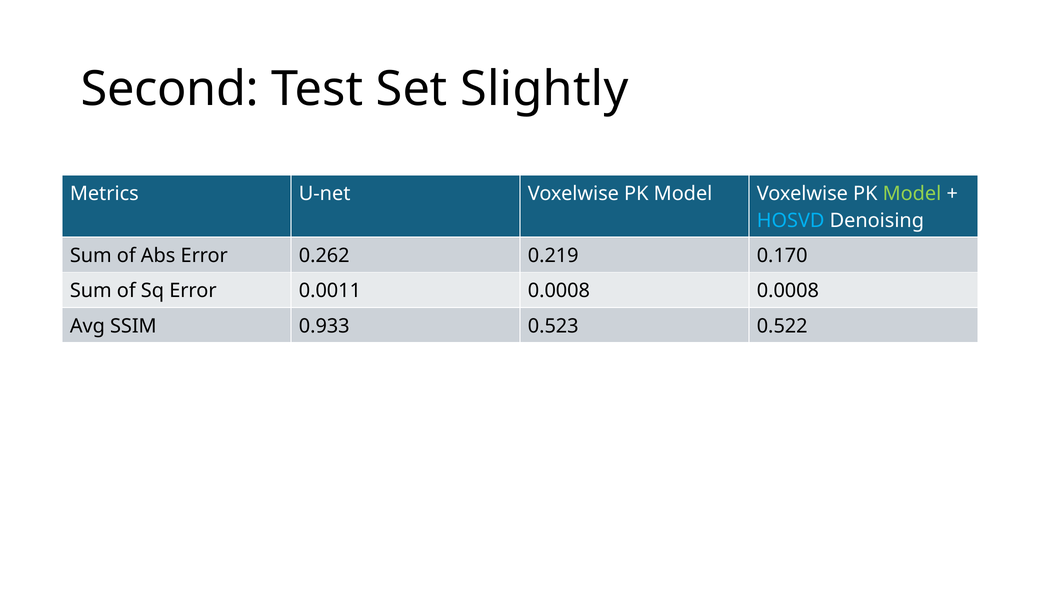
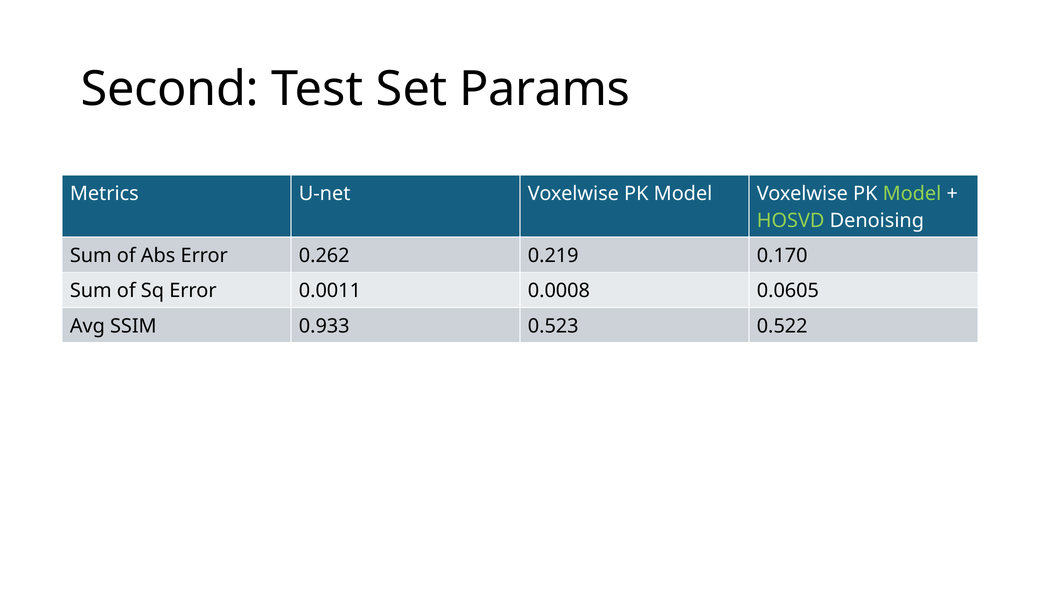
Slightly: Slightly -> Params (545, 89)
HOSVD colour: light blue -> light green (791, 221)
0.0008 0.0008: 0.0008 -> 0.0605 (788, 291)
